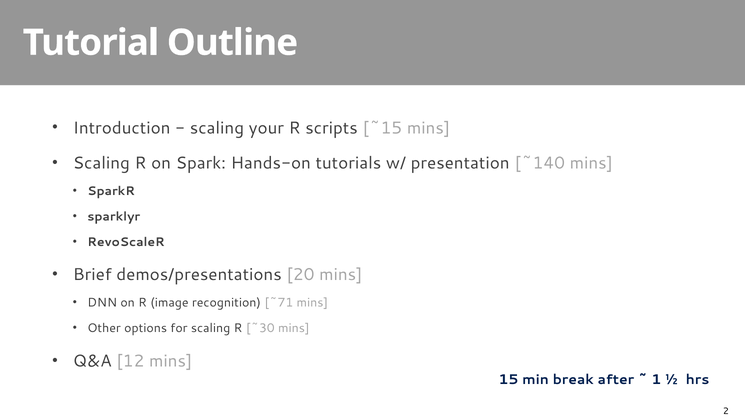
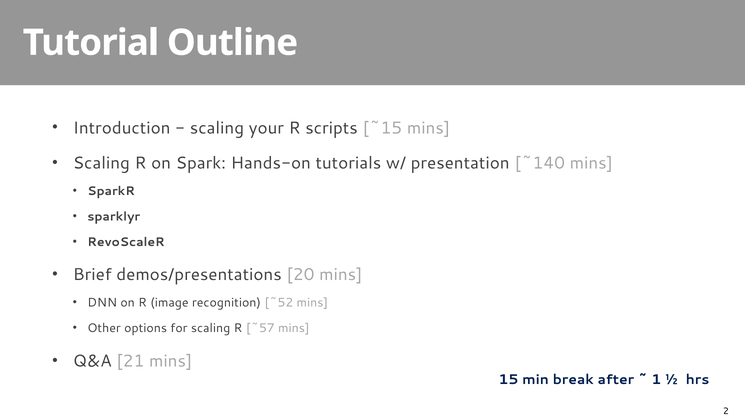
~71: ~71 -> ~52 (279, 303)
~30: ~30 -> ~57 (260, 328)
12: 12 -> 21 (130, 361)
